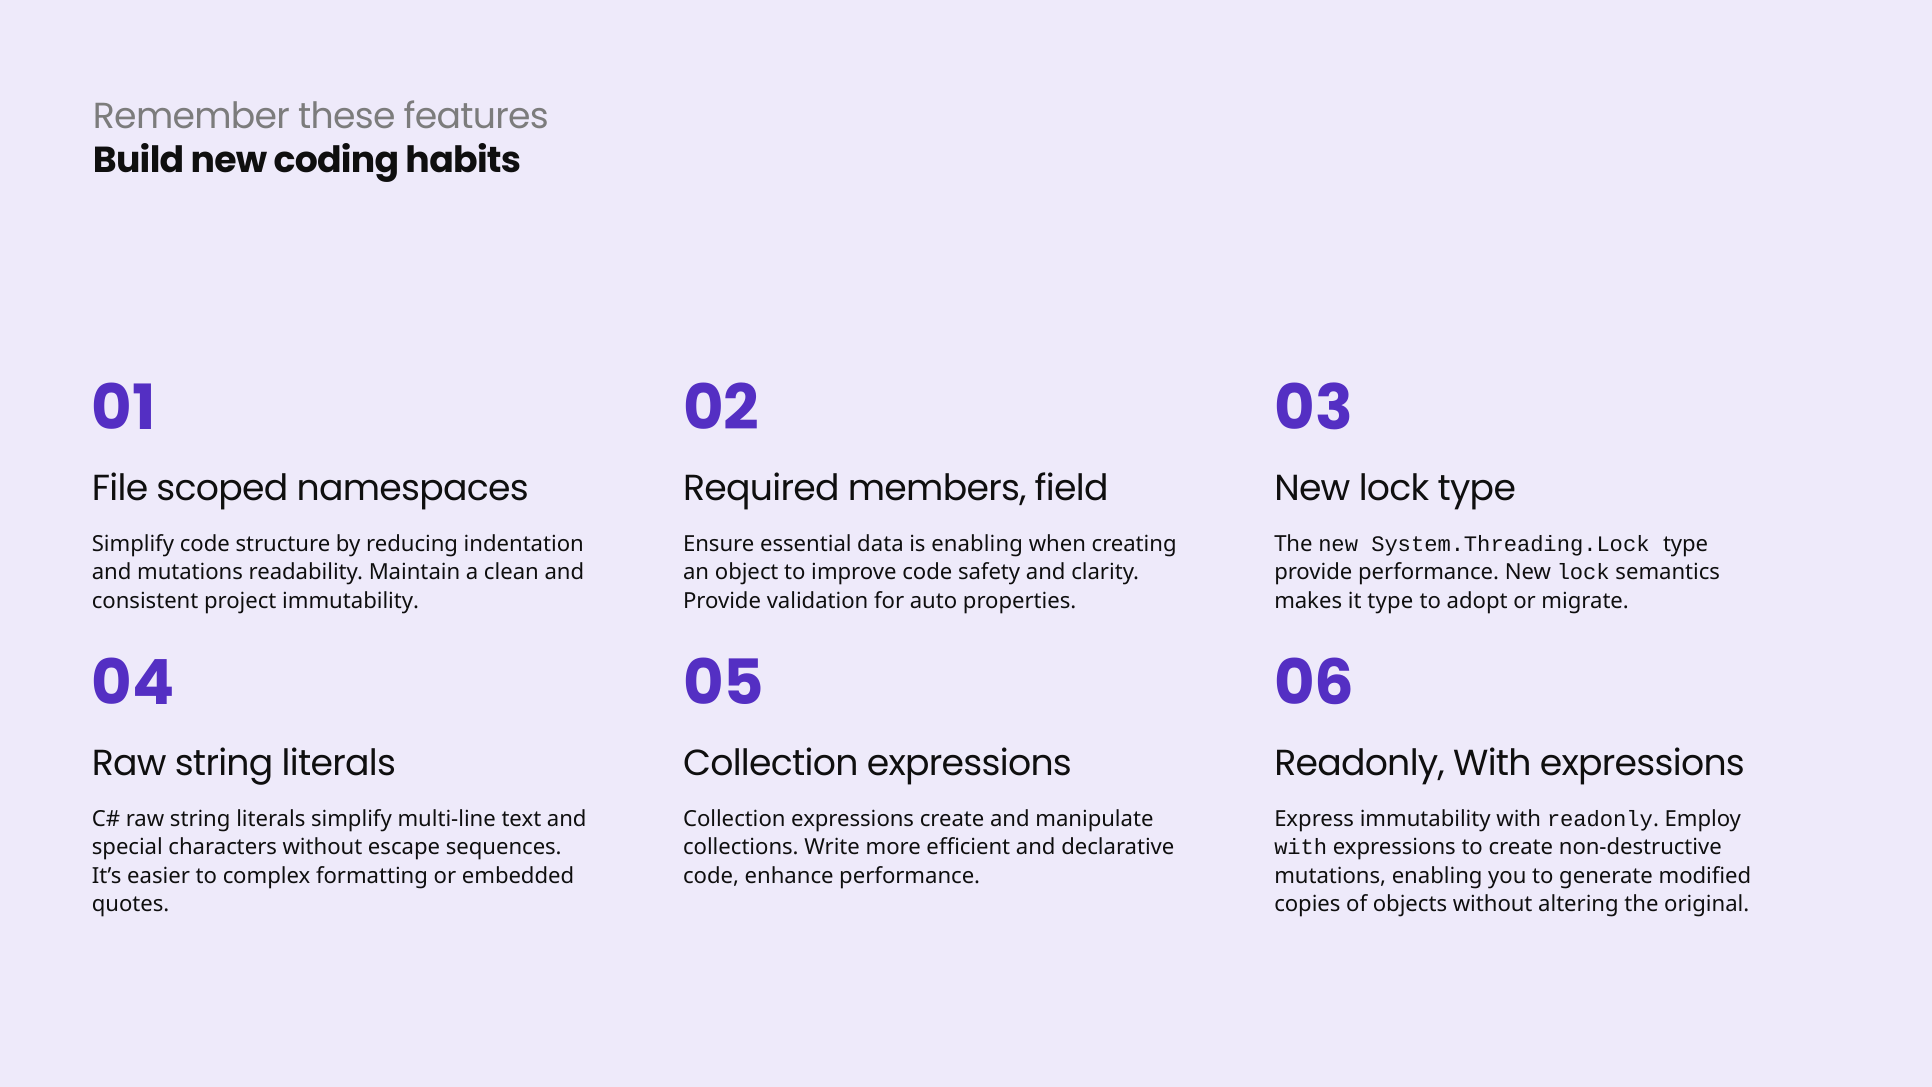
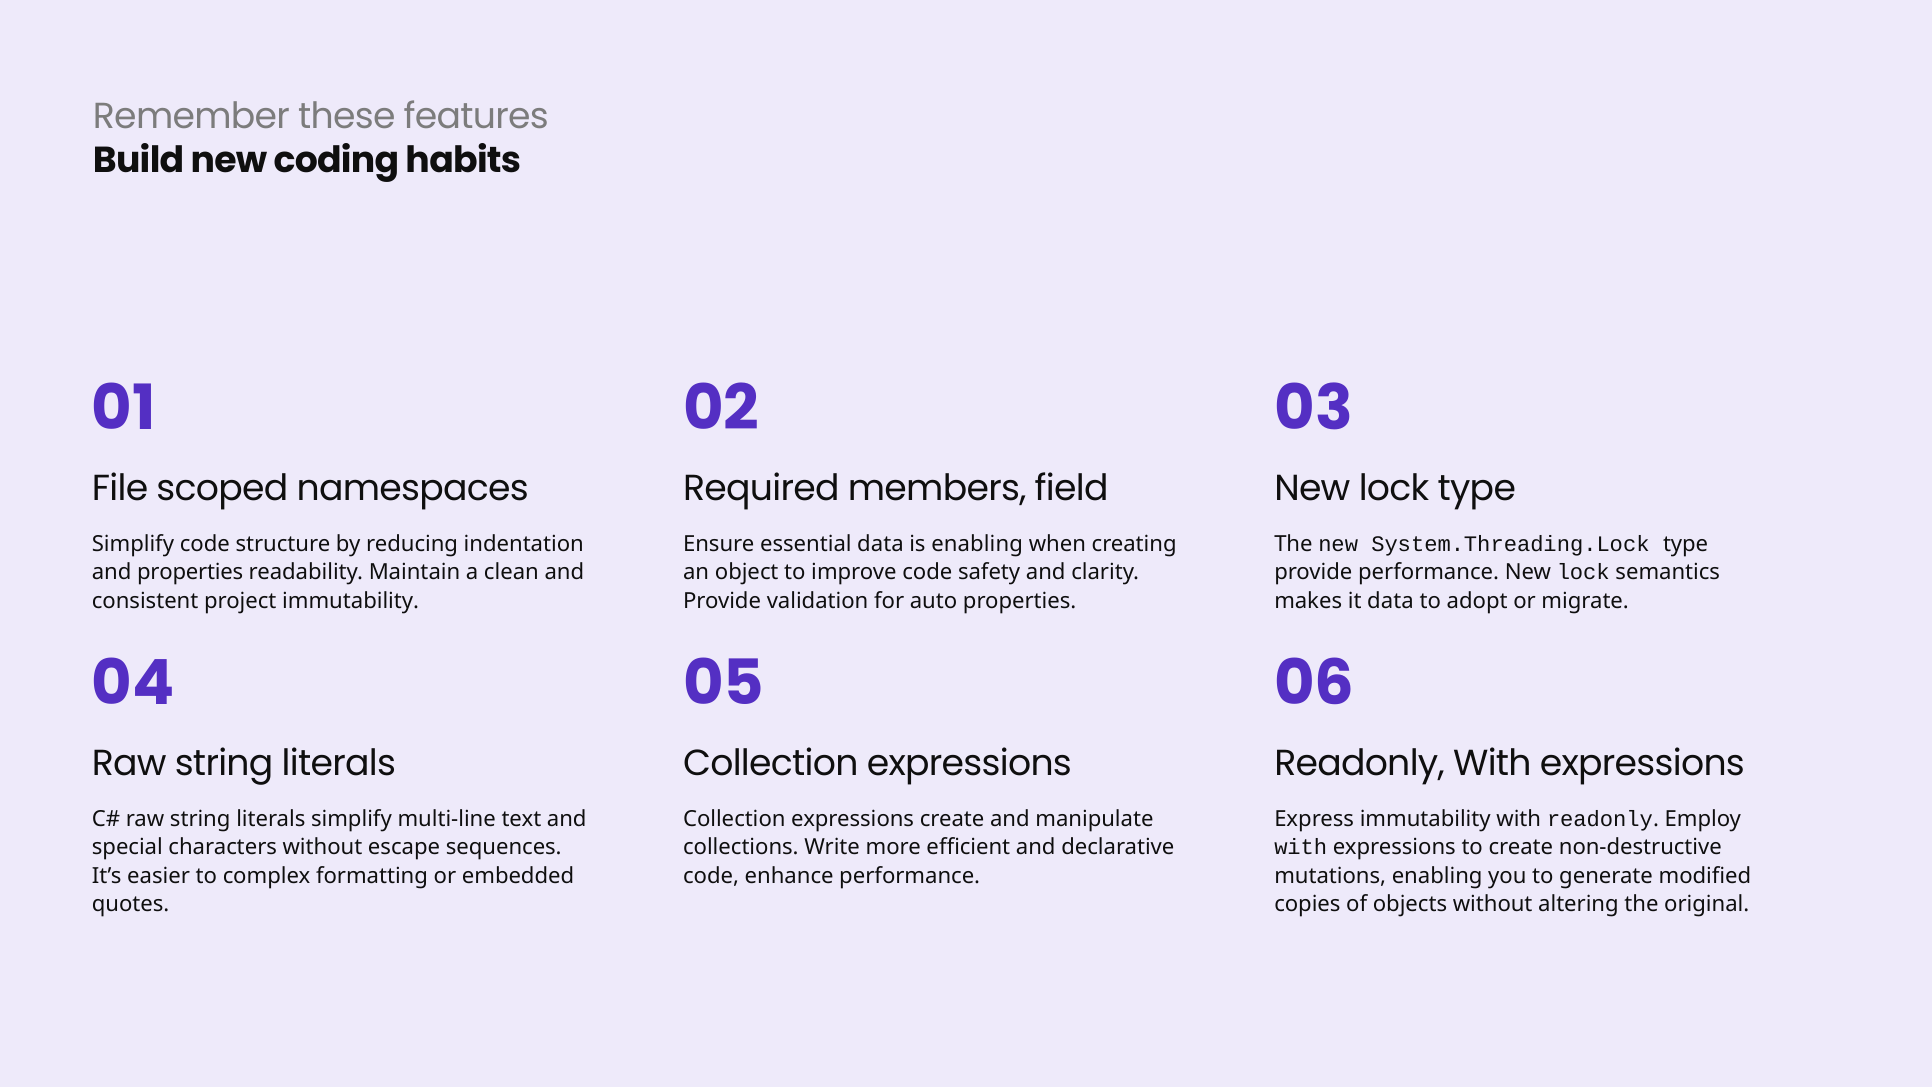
and mutations: mutations -> properties (190, 572)
it type: type -> data (1391, 601)
